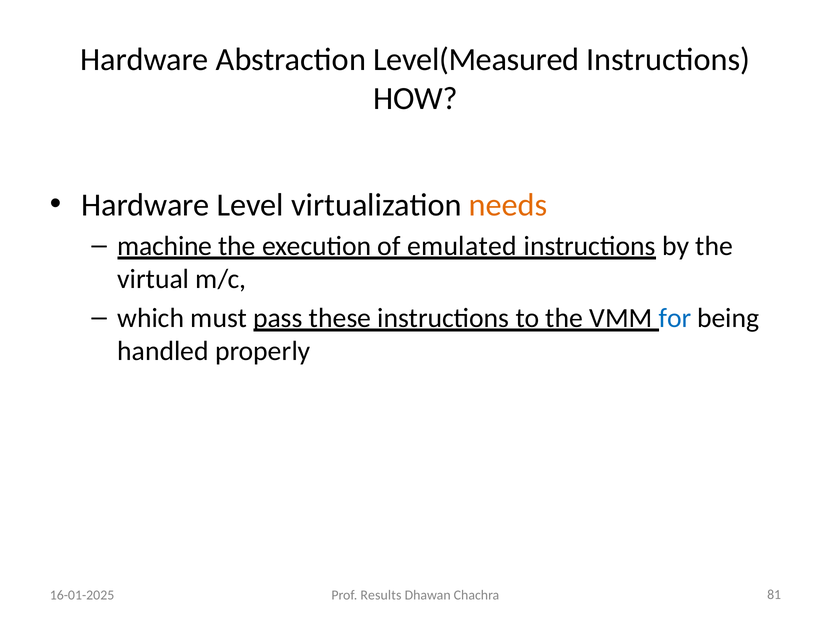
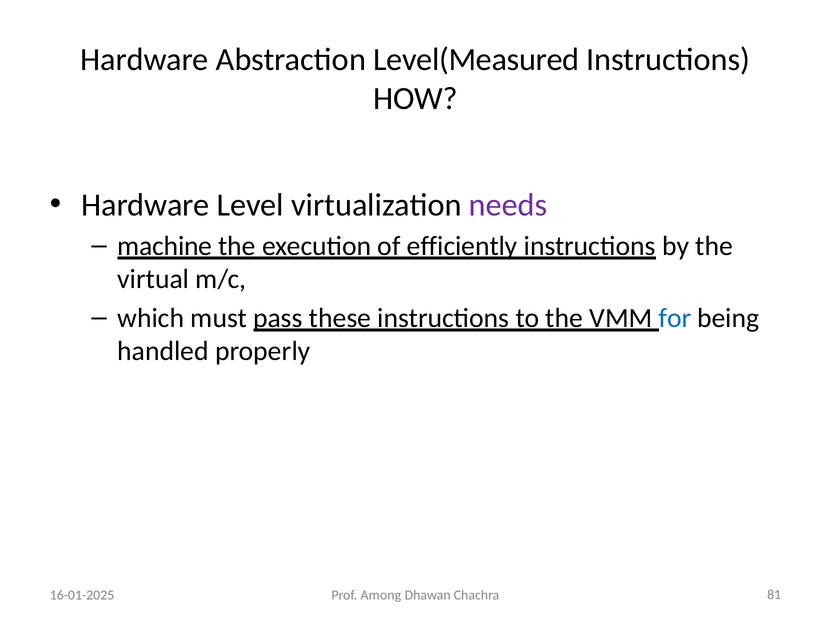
needs colour: orange -> purple (508, 205)
emulated: emulated -> efficiently (462, 246)
Results: Results -> Among (381, 595)
